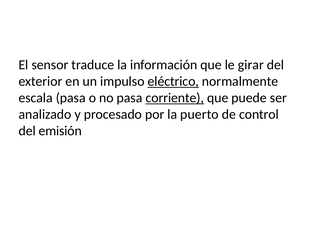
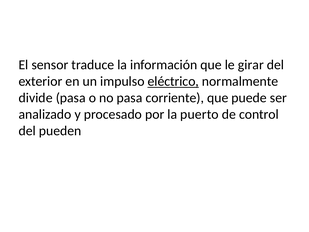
escala: escala -> divide (36, 98)
corriente underline: present -> none (175, 98)
emisión: emisión -> pueden (60, 131)
